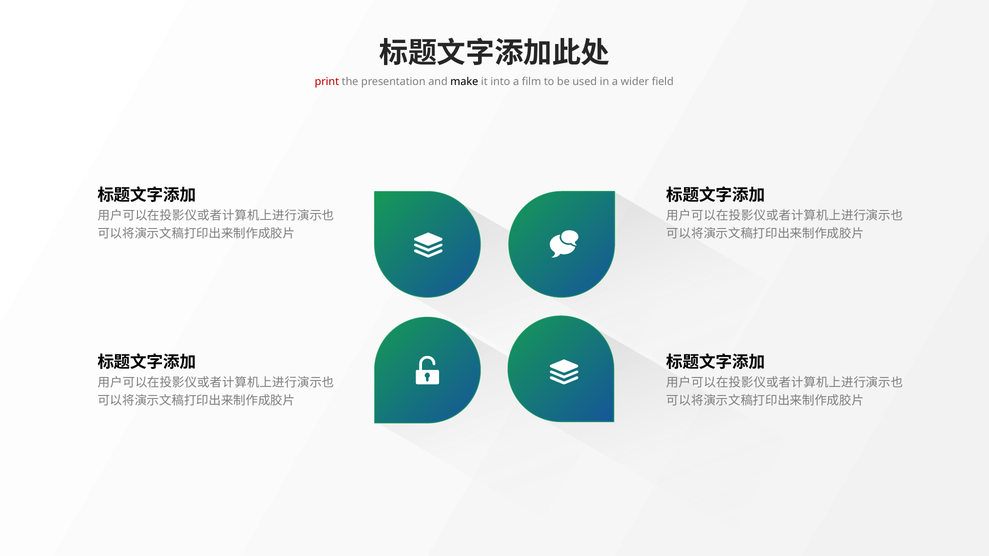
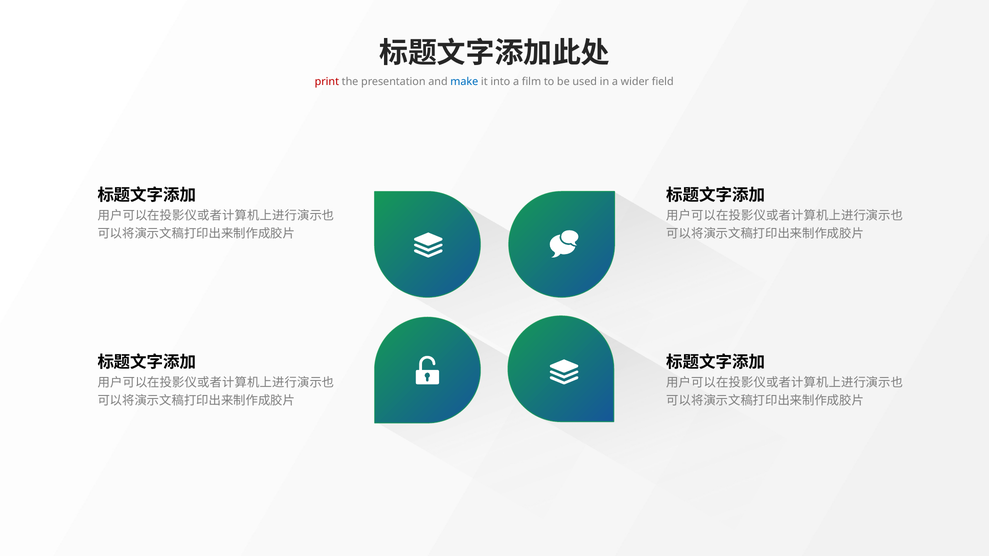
make colour: black -> blue (464, 82)
